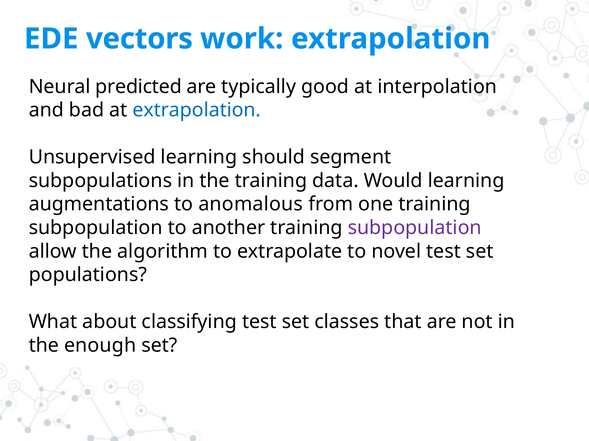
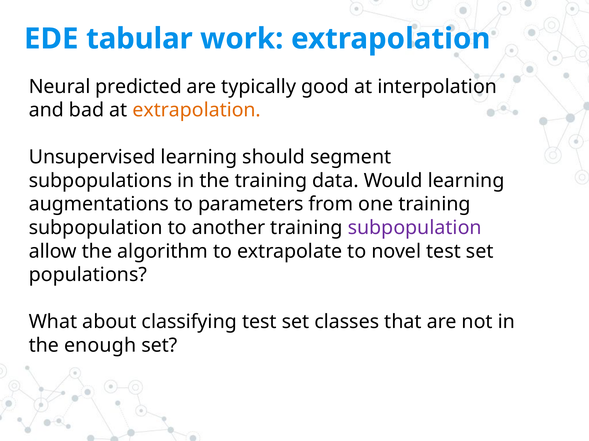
vectors: vectors -> tabular (139, 39)
extrapolation colour: blue -> orange (197, 110)
anomalous: anomalous -> parameters (251, 205)
